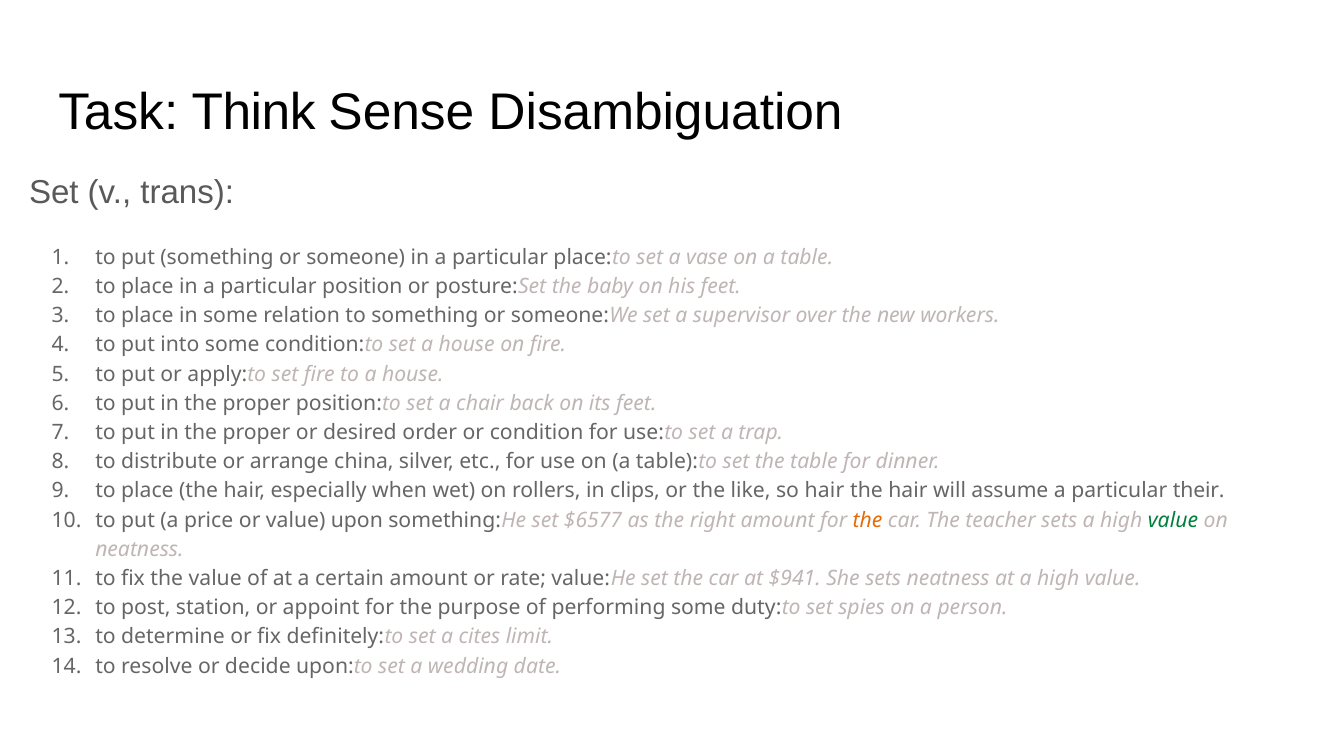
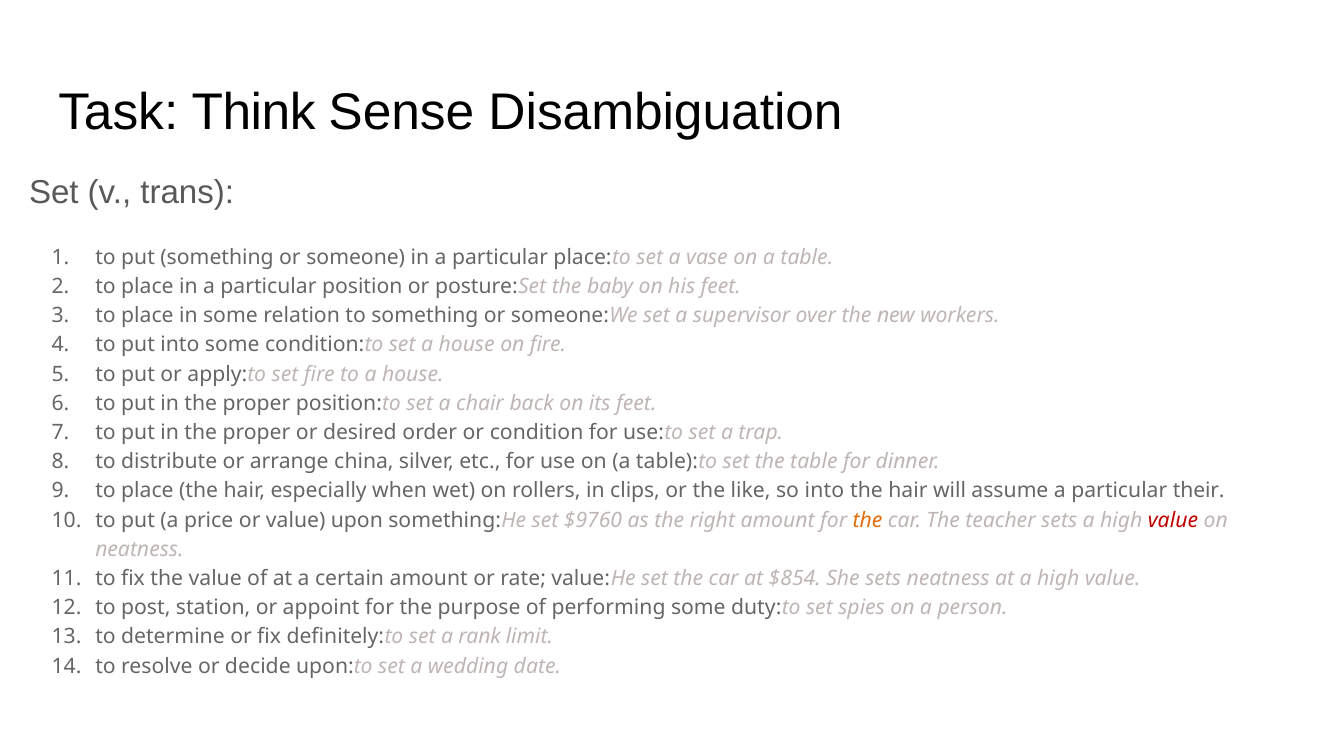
so hair: hair -> into (824, 491)
$6577: $6577 -> $9760 (593, 520)
value colour: green -> red (1173, 520)
$941: $941 -> $854 (795, 578)
cites: cites -> rank (480, 637)
